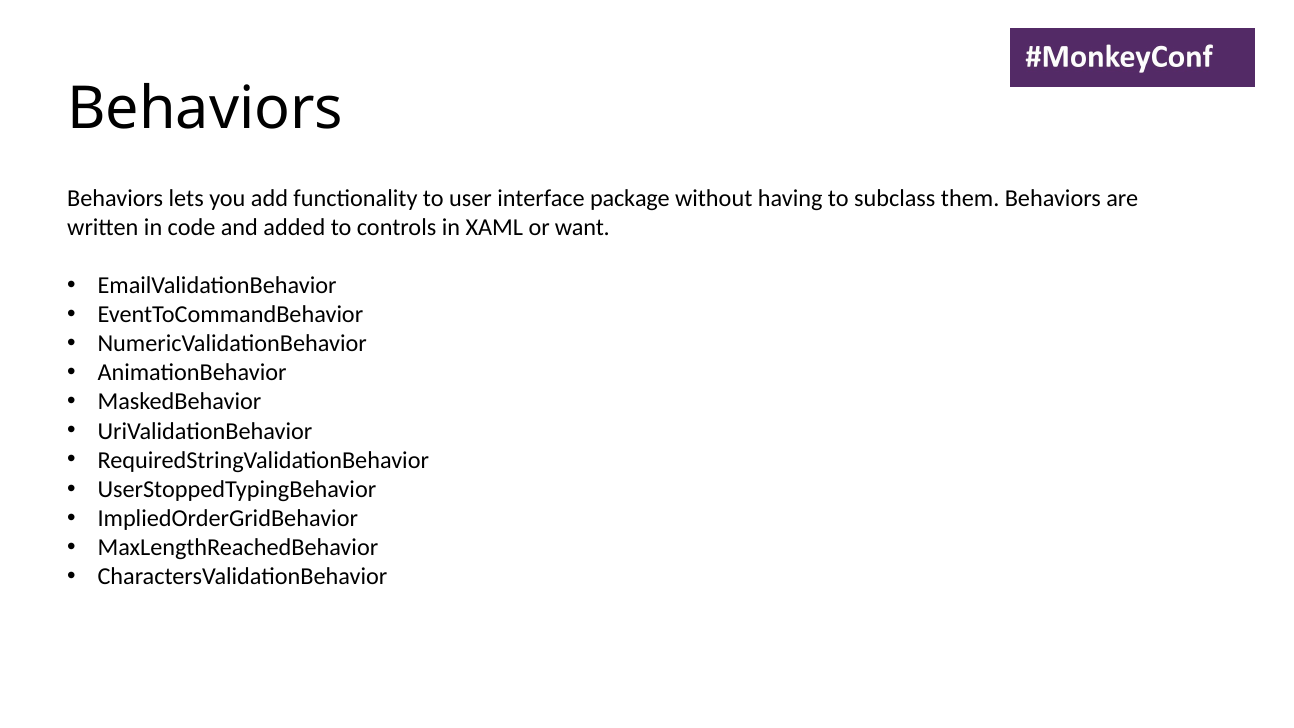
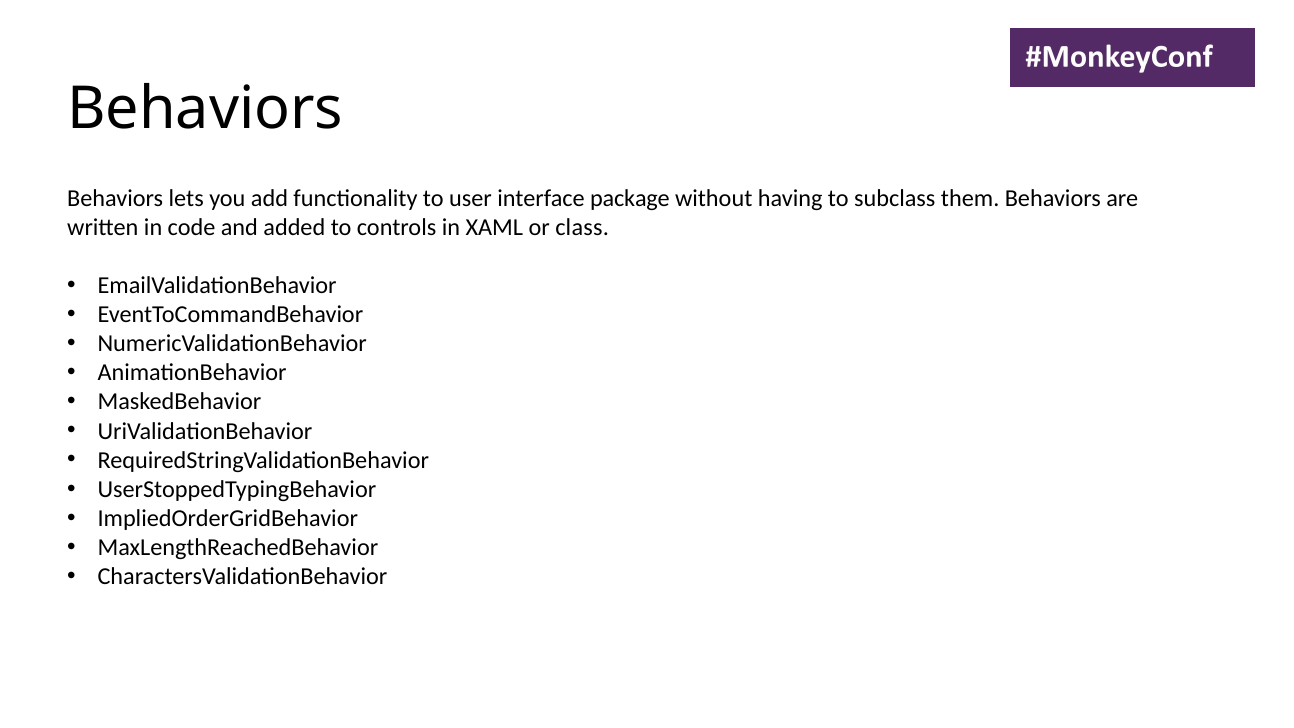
want: want -> class (582, 227)
